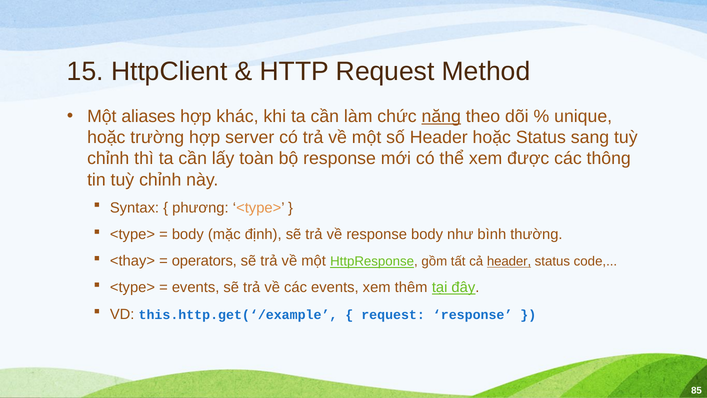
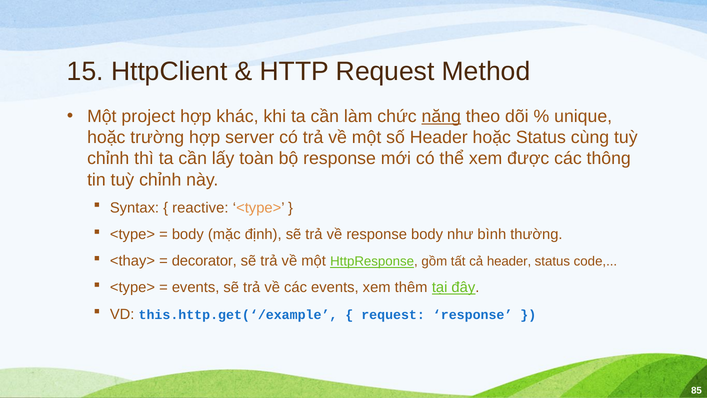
aliases: aliases -> project (148, 116)
sang: sang -> cùng (590, 137)
phương: phương -> reactive (200, 208)
operators: operators -> decorator (204, 261)
header underline: present -> none (509, 261)
